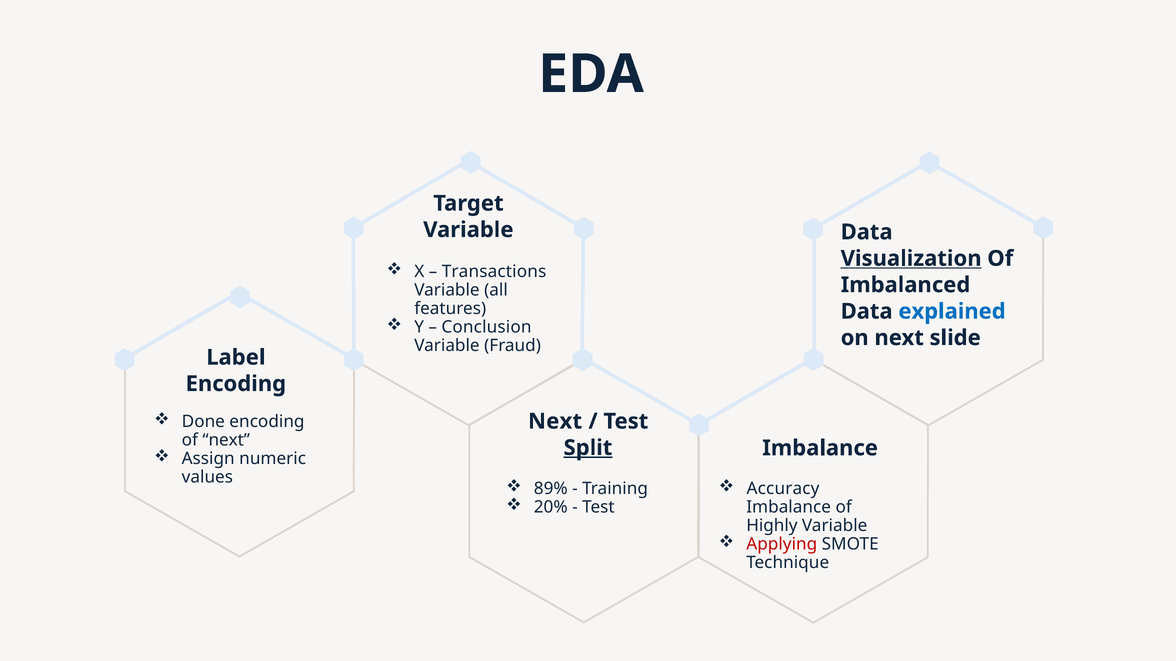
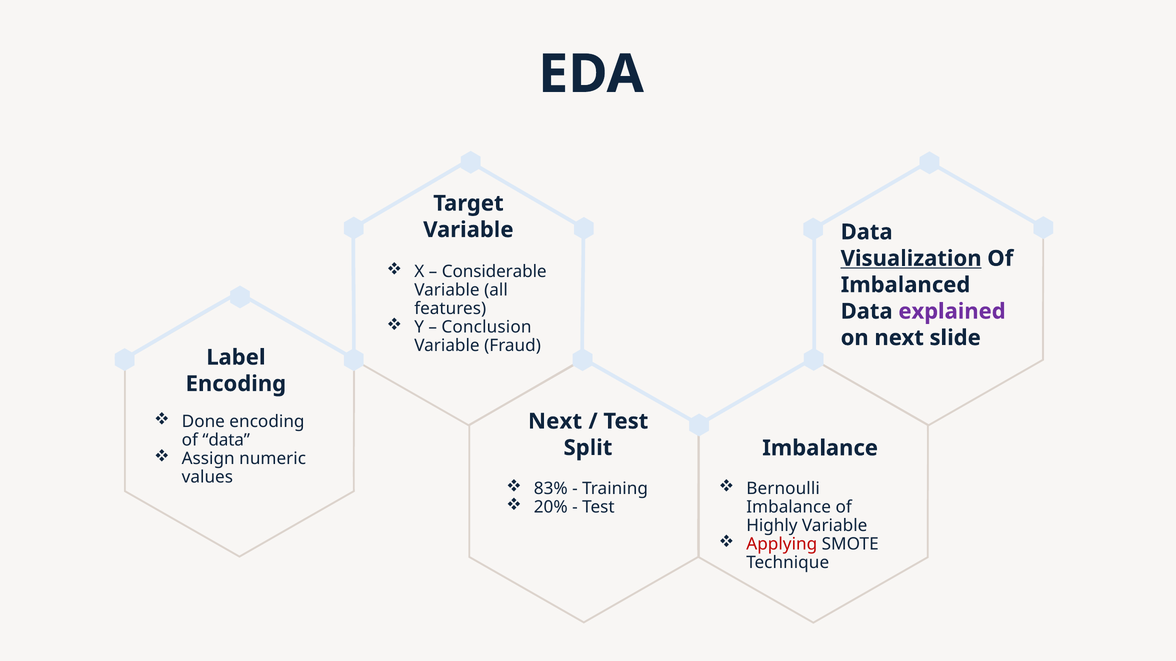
Transactions: Transactions -> Considerable (494, 272)
explained colour: blue -> purple (952, 312)
of next: next -> data (226, 441)
Split underline: present -> none (588, 448)
89%: 89% -> 83% (551, 489)
Accuracy: Accuracy -> Bernoulli (783, 489)
